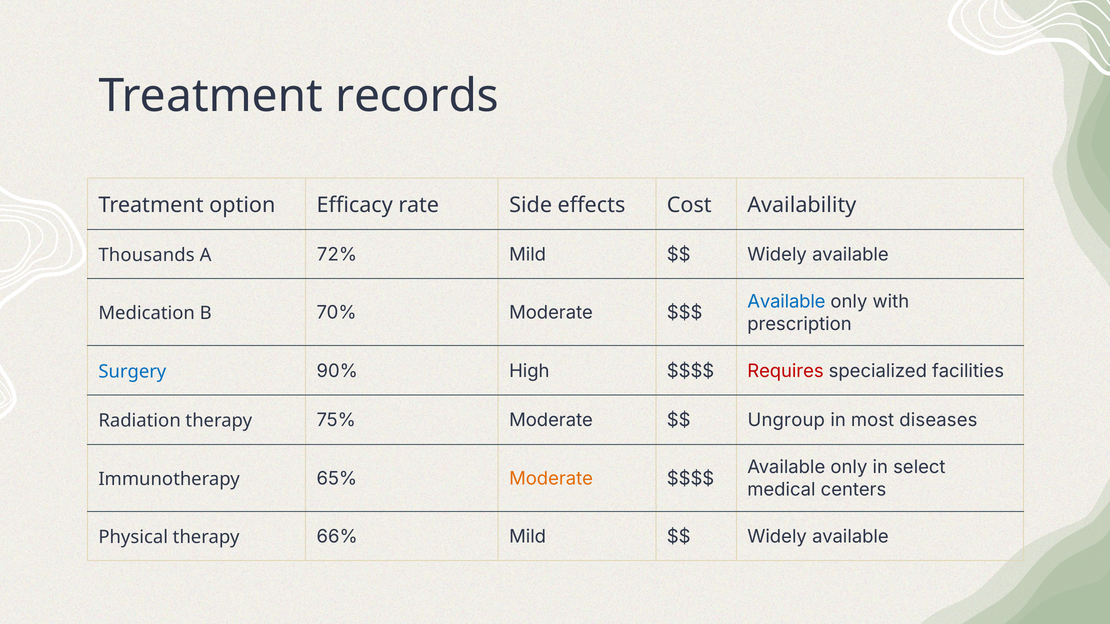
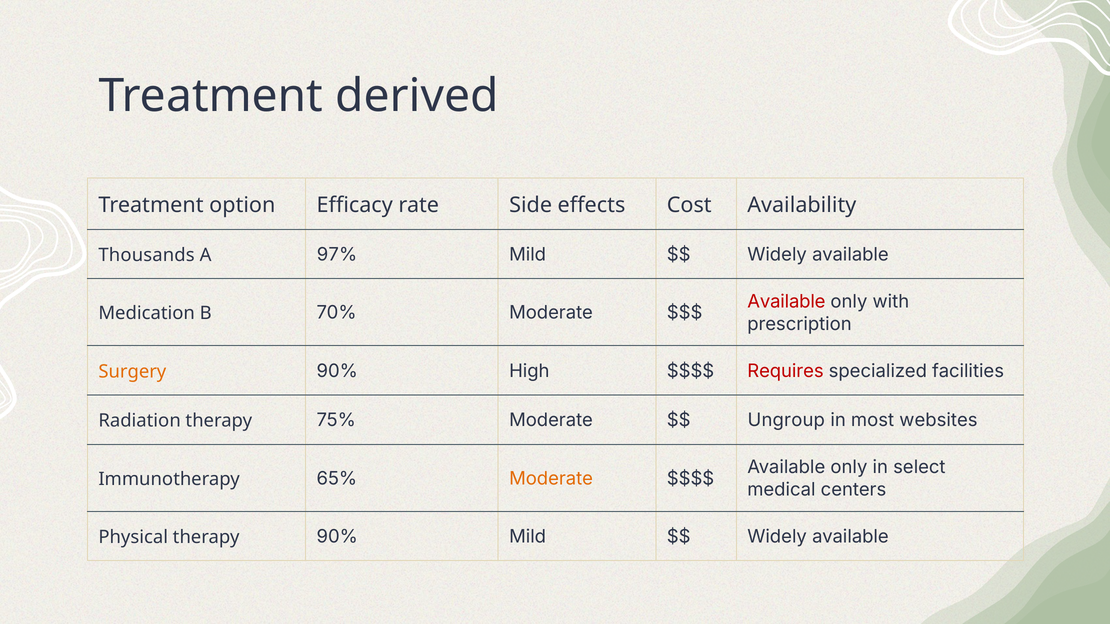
records: records -> derived (417, 96)
72%: 72% -> 97% (337, 255)
Available colour: blue -> red (786, 302)
Surgery colour: blue -> orange (132, 372)
diseases: diseases -> websites (938, 421)
therapy 66%: 66% -> 90% (337, 537)
